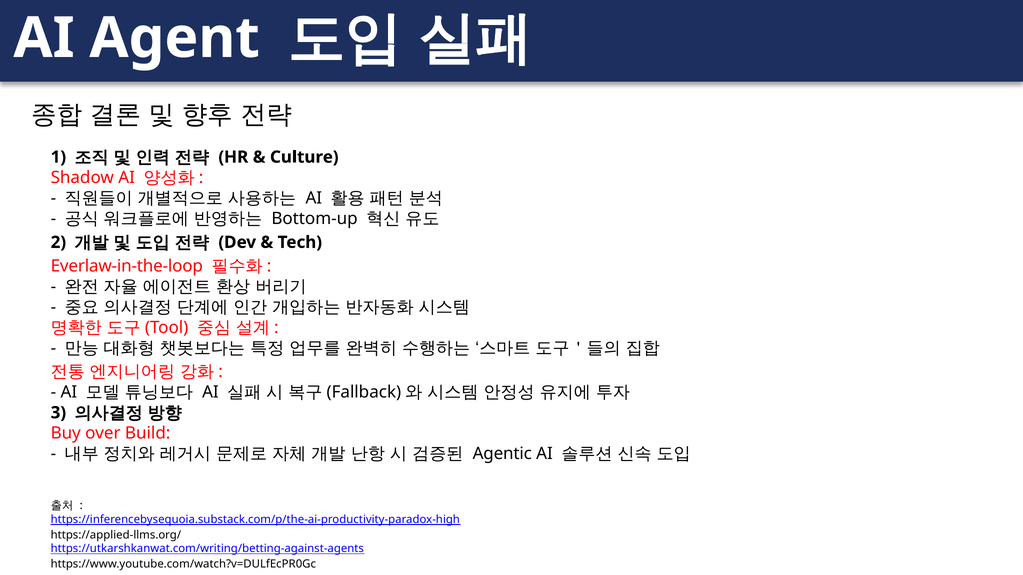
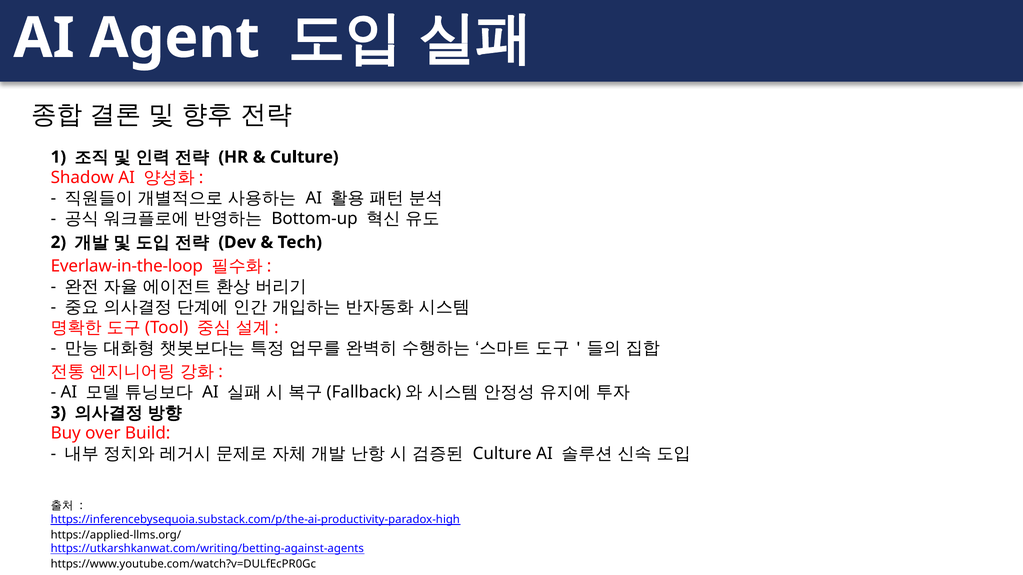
Agentic: Agentic -> Culture (502, 454)
